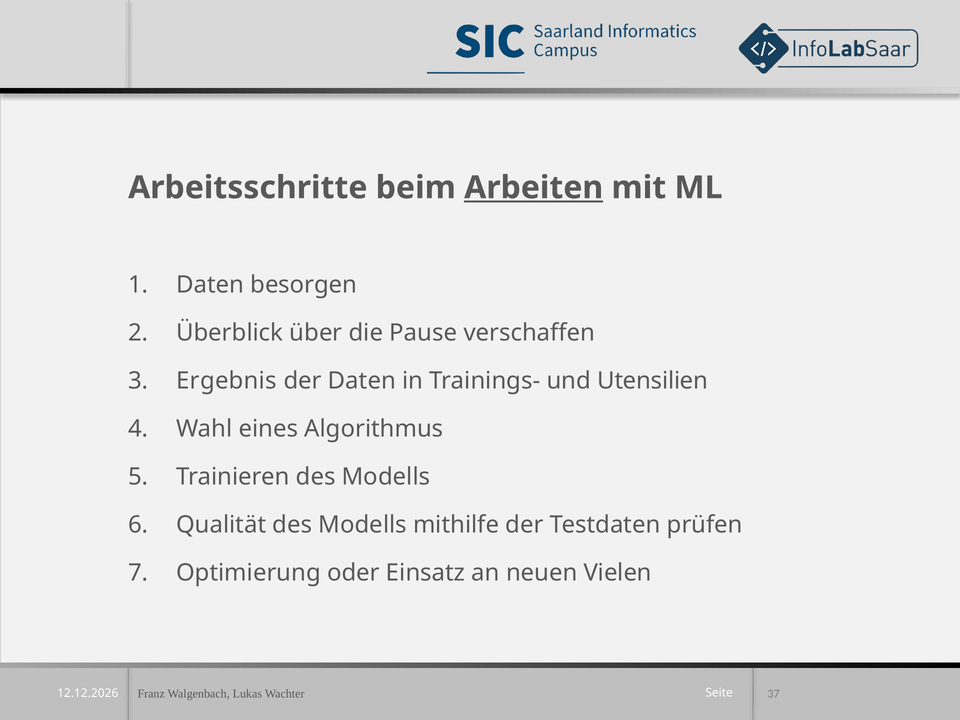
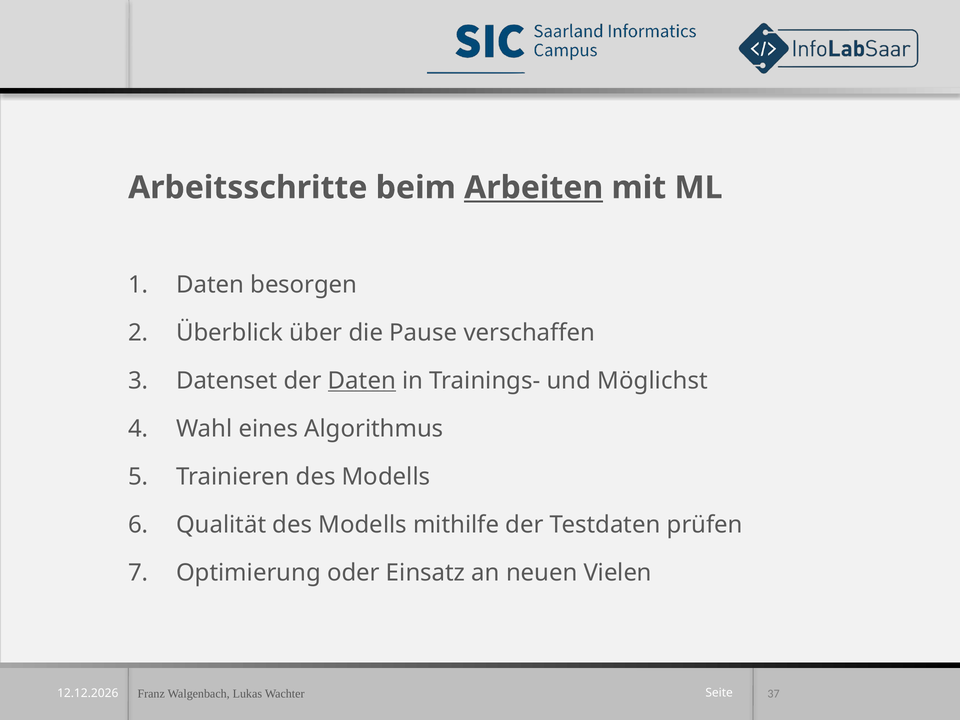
Ergebnis: Ergebnis -> Datenset (227, 381)
Daten underline: none -> present (362, 381)
Utensilien: Utensilien -> Möglichst (653, 381)
